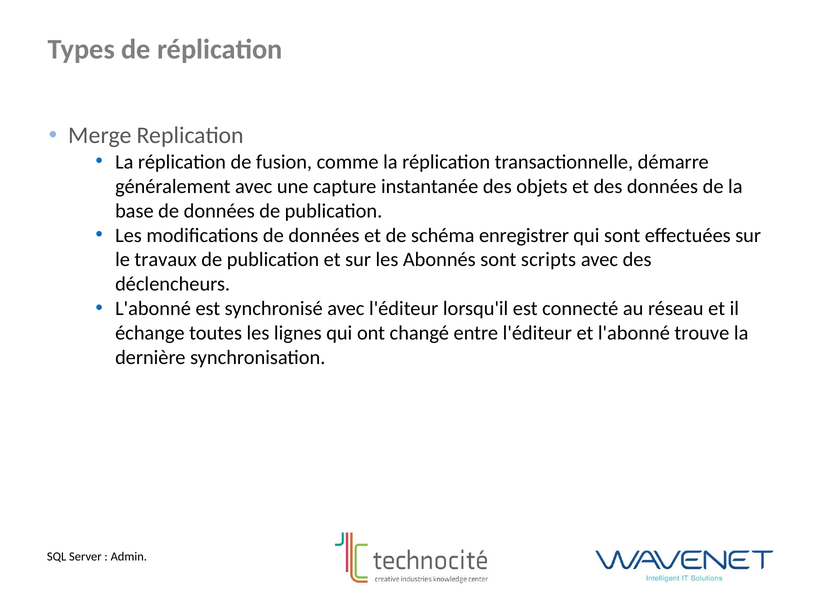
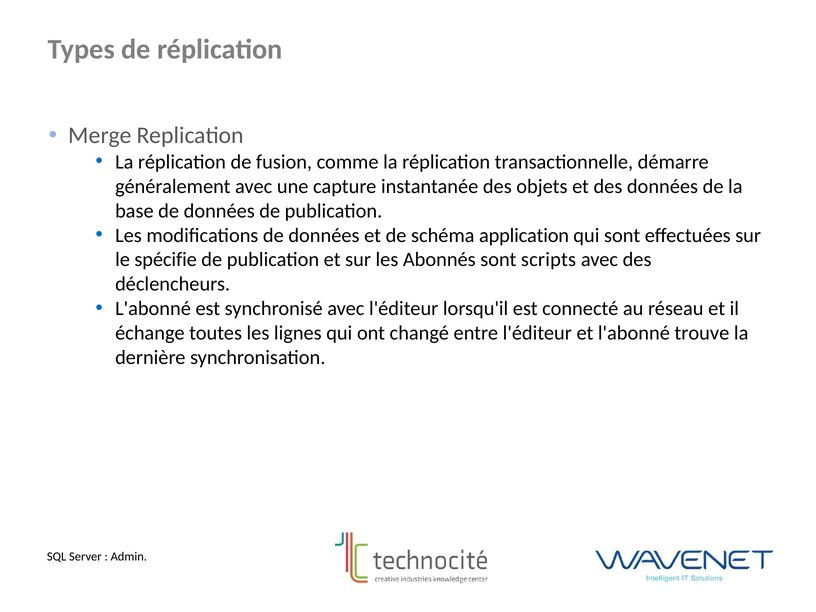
enregistrer: enregistrer -> application (524, 235)
travaux: travaux -> spécifie (166, 260)
